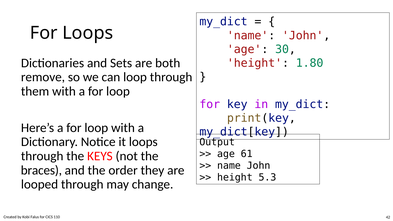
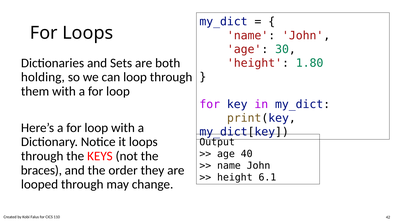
remove: remove -> holding (43, 77)
61: 61 -> 40 (247, 154)
5.3: 5.3 -> 6.1 (267, 177)
